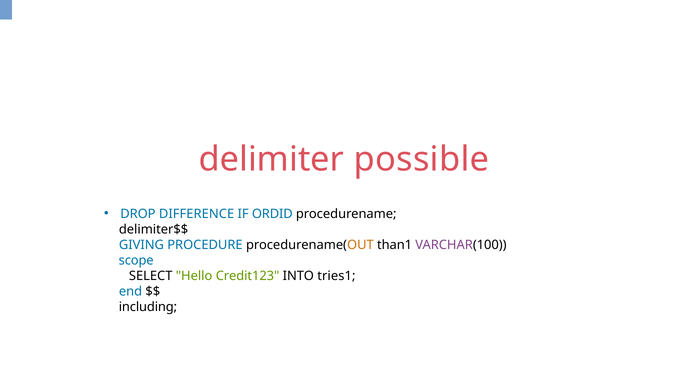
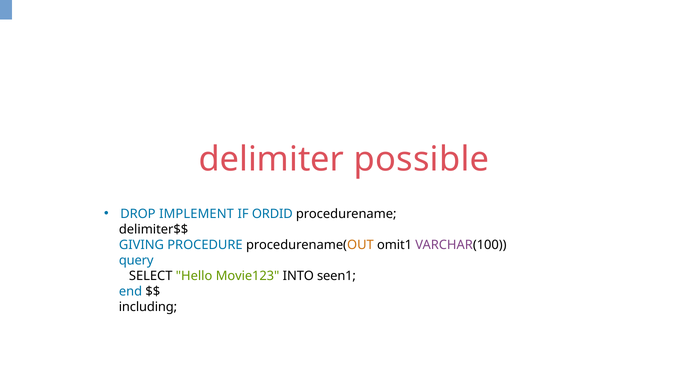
DIFFERENCE: DIFFERENCE -> IMPLEMENT (197, 214)
than1: than1 -> omit1 (395, 245)
scope: scope -> query (136, 260)
Credit123: Credit123 -> Movie123 (248, 276)
tries1: tries1 -> seen1 (336, 276)
